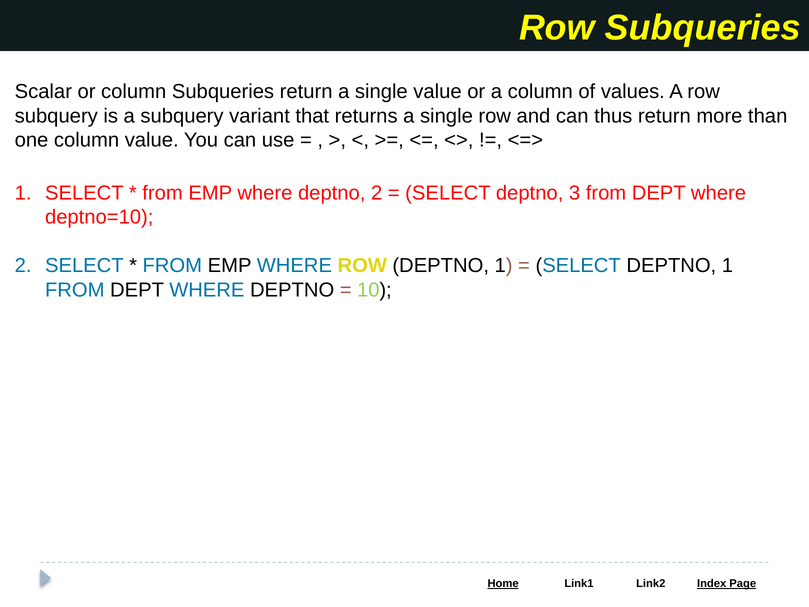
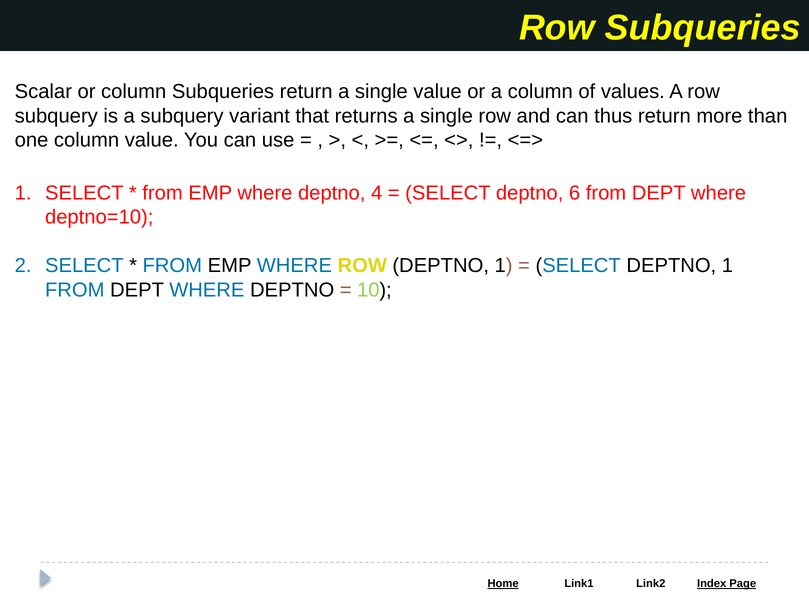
deptno 2: 2 -> 4 (377, 193)
3: 3 -> 6 (575, 193)
